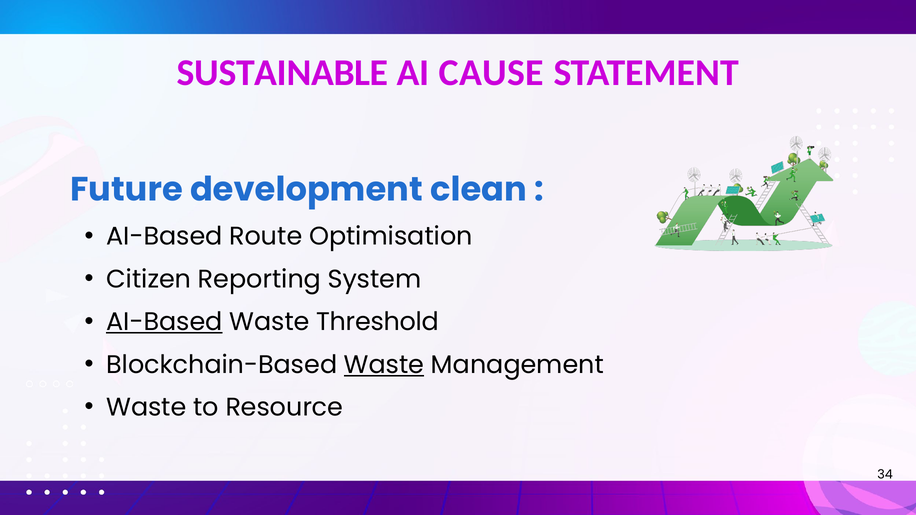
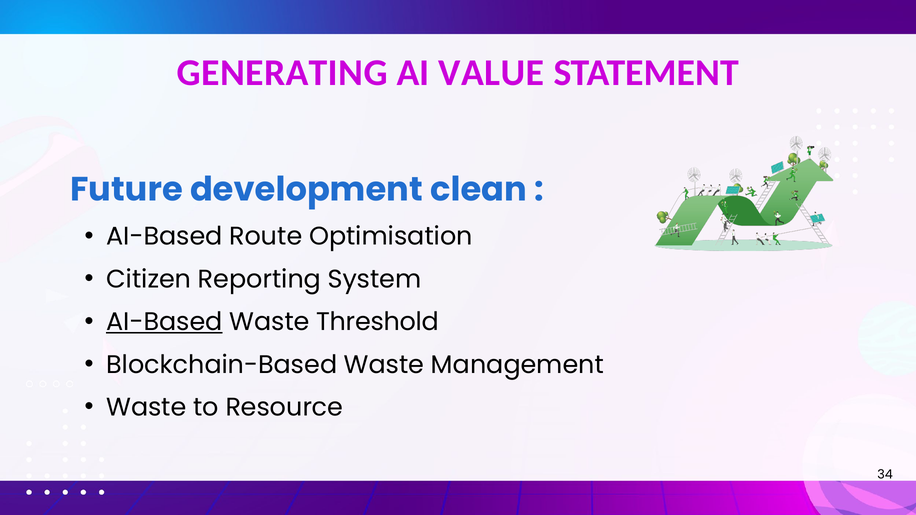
SUSTAINABLE: SUSTAINABLE -> GENERATING (282, 73)
CAUSE: CAUSE -> VALUE (491, 73)
Waste underline: present -> none (384, 365)
